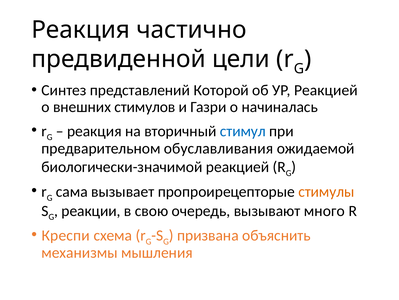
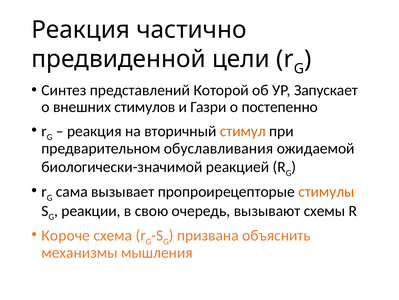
УР Реакцией: Реакцией -> Запускает (326, 90)
начиналась: начиналась -> постепенно (280, 107)
стимул colour: blue -> orange (243, 131)
много: много -> схемы (324, 210)
Креспи: Креспи -> Короче (66, 235)
